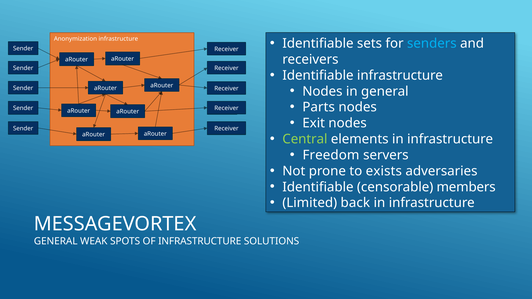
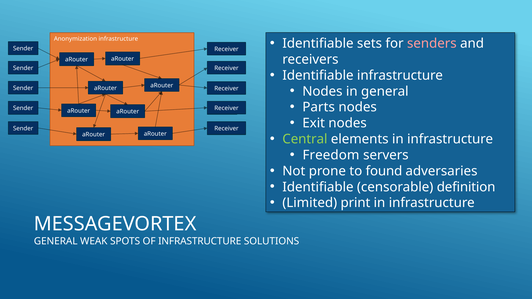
senders colour: light blue -> pink (432, 44)
exists: exists -> found (384, 171)
members: members -> definition (466, 187)
back: back -> print (355, 203)
